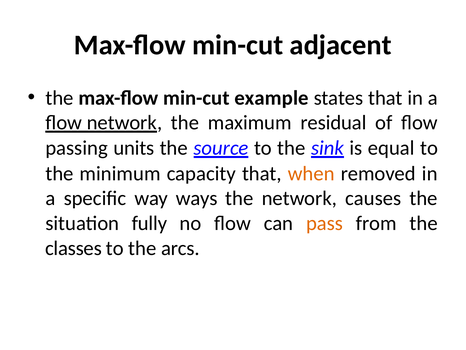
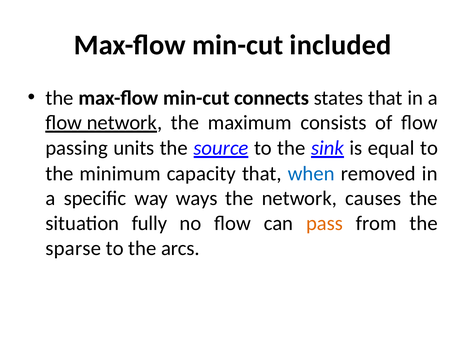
adjacent: adjacent -> included (341, 45)
example: example -> connects (272, 98)
residual: residual -> consists (333, 123)
when colour: orange -> blue (311, 173)
classes: classes -> sparse (73, 248)
